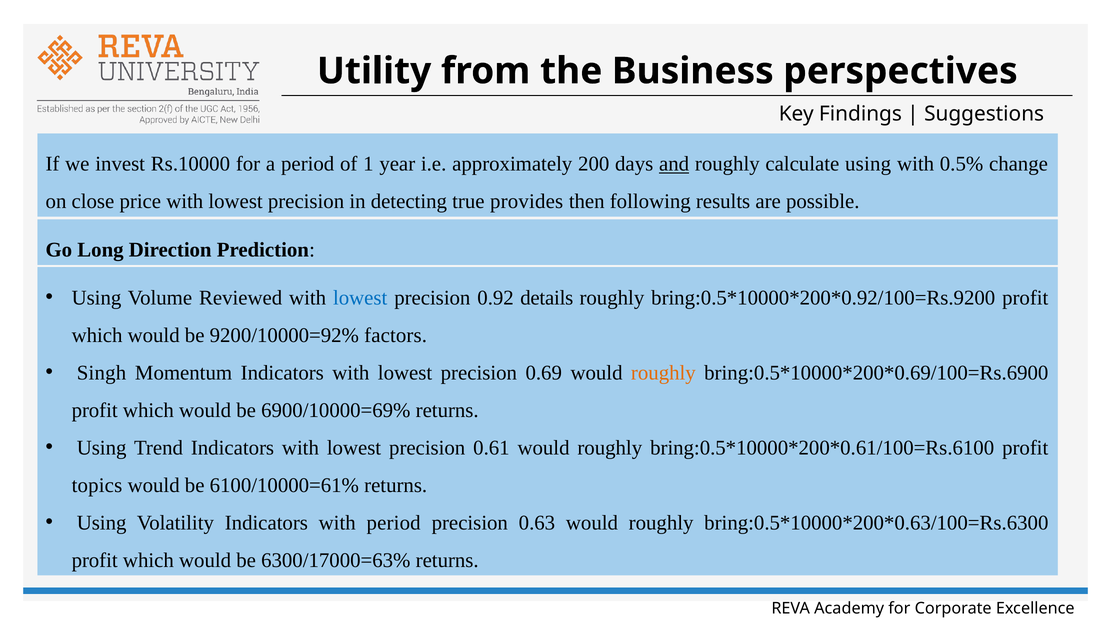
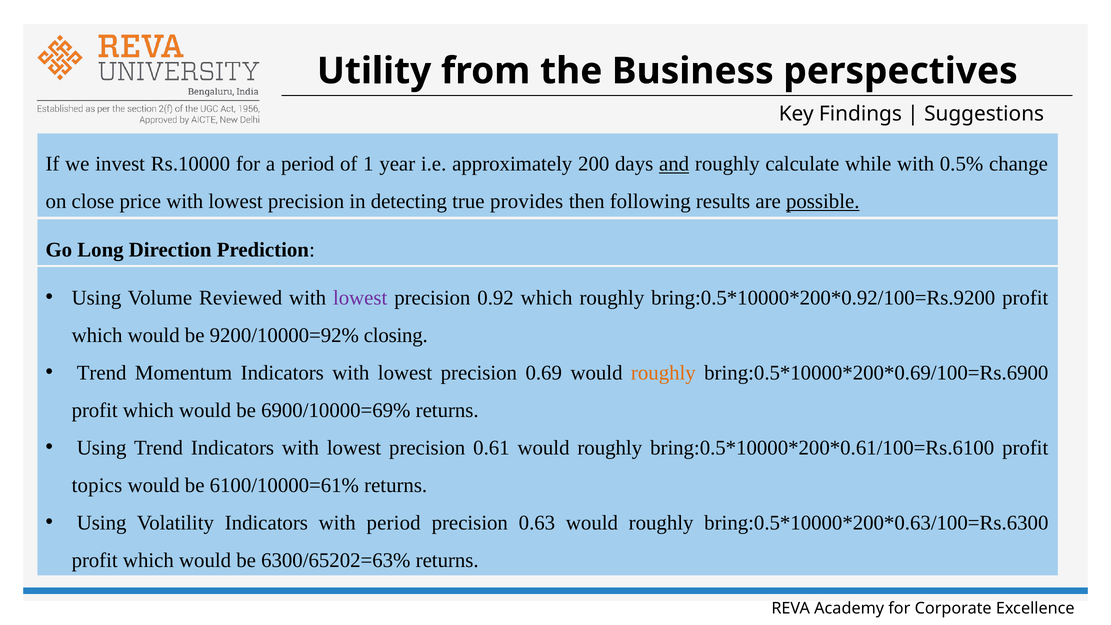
calculate using: using -> while (868, 164)
possible underline: none -> present (823, 202)
lowest colour: blue -> purple (360, 298)
0.92 details: details -> which (547, 298)
factors: factors -> closing (396, 335)
Singh: Singh -> Trend (102, 373)
6300/17000=63%: 6300/17000=63% -> 6300/65202=63% (336, 560)
